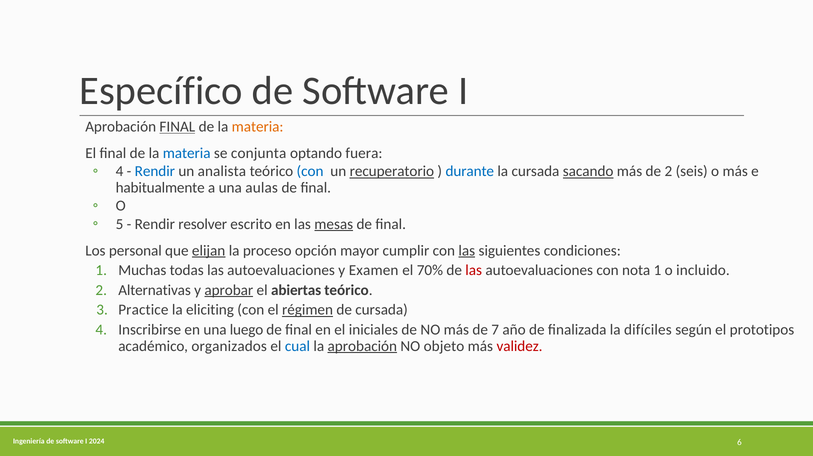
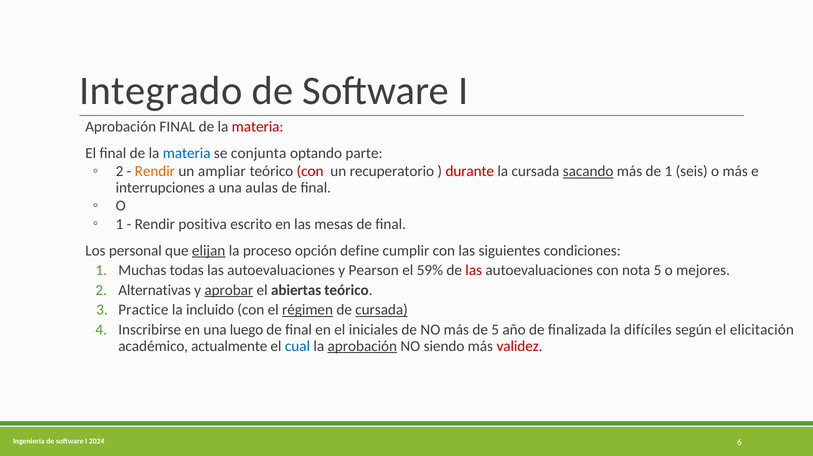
Específico: Específico -> Integrado (161, 91)
FINAL underline: present -> none (177, 127)
materia colour: orange -> red (258, 127)
fuera: fuera -> parte (364, 153)
4: 4 -> 2 (119, 171)
Rendir colour: blue -> orange (155, 171)
analista: analista -> ampliar (222, 171)
con colour: blue -> red (310, 171)
recuperatorio underline: present -> none (392, 171)
durante colour: blue -> red (470, 171)
de 2: 2 -> 1 (668, 171)
habitualmente: habitualmente -> interrupciones (160, 188)
5: 5 -> 1 (119, 224)
resolver: resolver -> positiva (203, 224)
mesas underline: present -> none (334, 224)
mayor: mayor -> define (360, 250)
las underline: present -> none (467, 250)
Examen: Examen -> Pearson (374, 270)
70%: 70% -> 59% (430, 270)
nota 1: 1 -> 5 (657, 270)
incluido: incluido -> mejores (703, 270)
eliciting: eliciting -> incluido (210, 310)
cursada underline: none -> present (382, 310)
de 7: 7 -> 5 (495, 329)
prototipos: prototipos -> elicitación (762, 329)
organizados: organizados -> actualmente (229, 346)
objeto: objeto -> siendo (444, 346)
